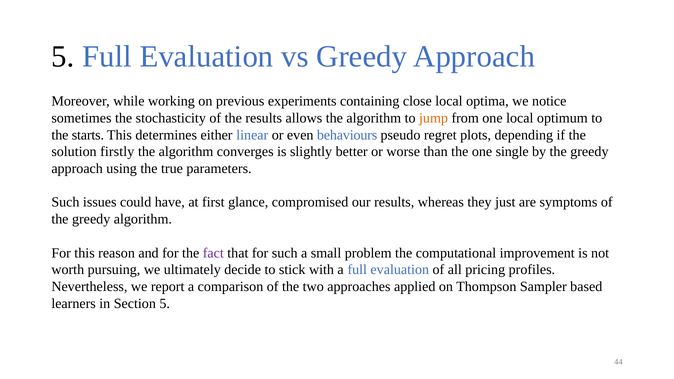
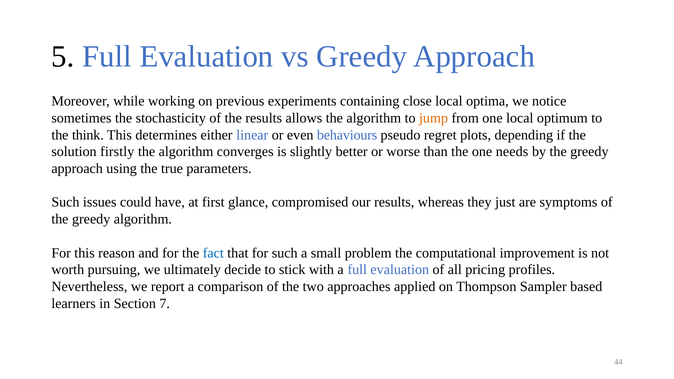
starts: starts -> think (88, 135)
single: single -> needs (512, 152)
fact colour: purple -> blue (213, 253)
Section 5: 5 -> 7 (165, 304)
